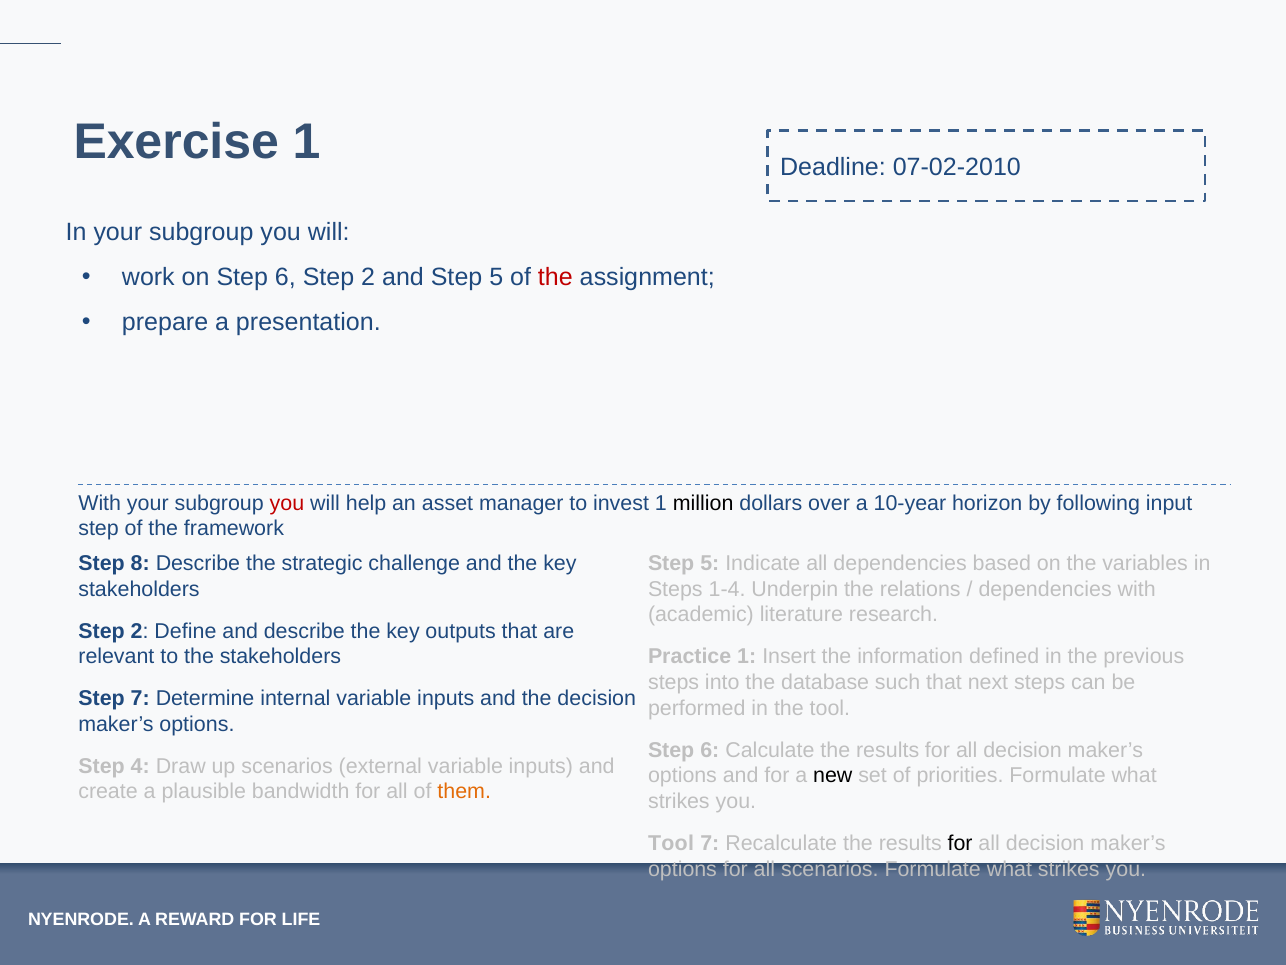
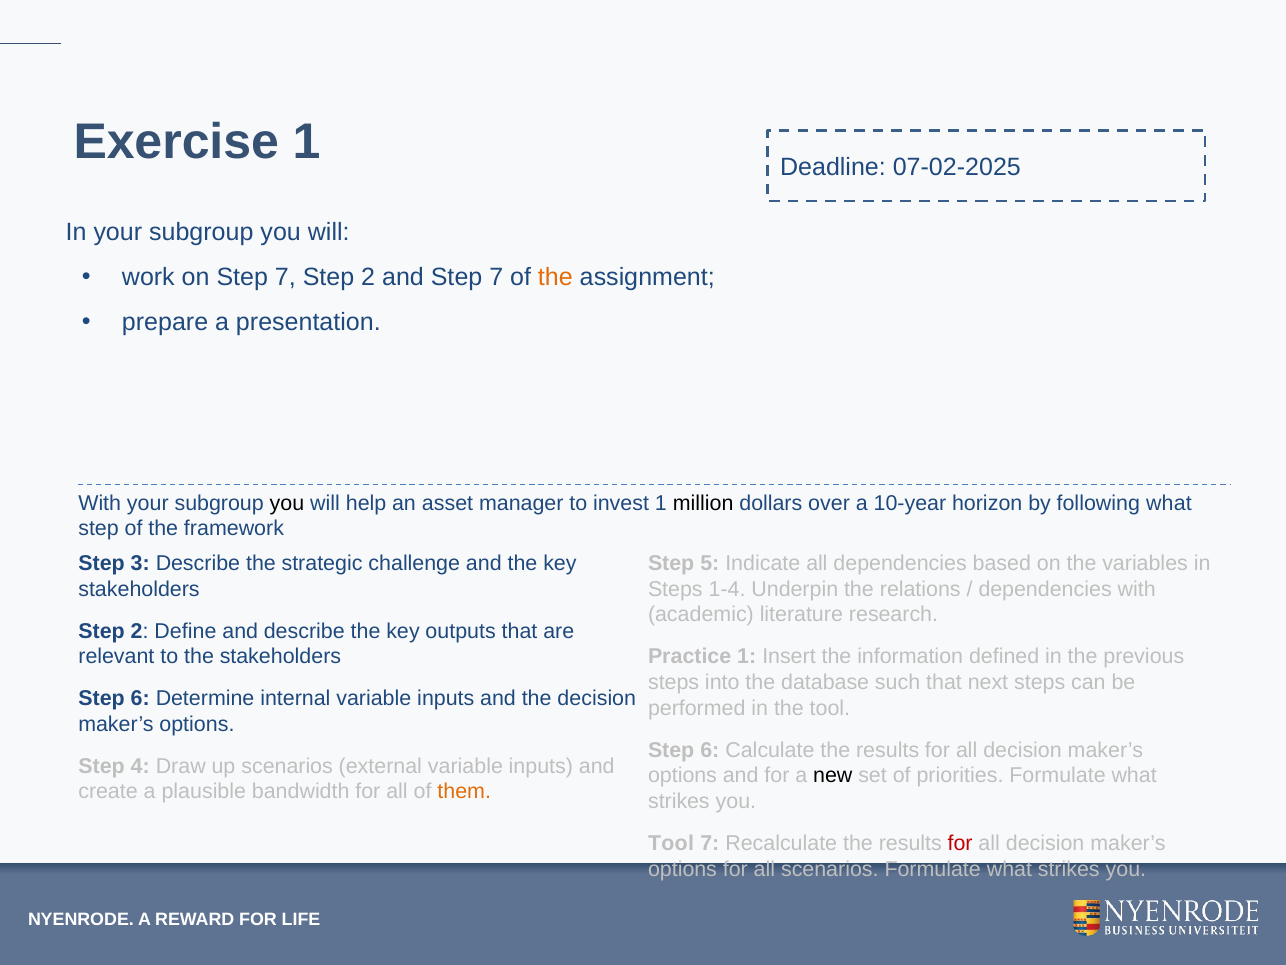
07-02-2010: 07-02-2010 -> 07-02-2025 (957, 167)
on Step 6: 6 -> 7 (285, 277)
and Step 5: 5 -> 7 (496, 277)
the colour: red -> orange (555, 277)
you colour: red -> black (287, 503)
following input: input -> what (1169, 503)
8: 8 -> 3 (140, 563)
7: 7 -> 6 (140, 698)
for colour: black -> red (960, 843)
